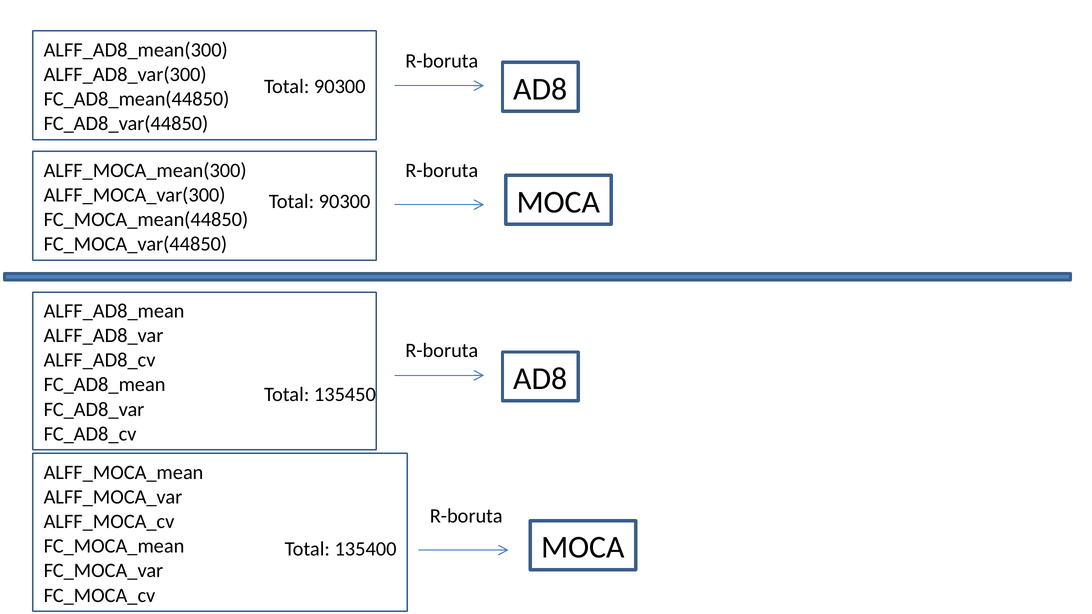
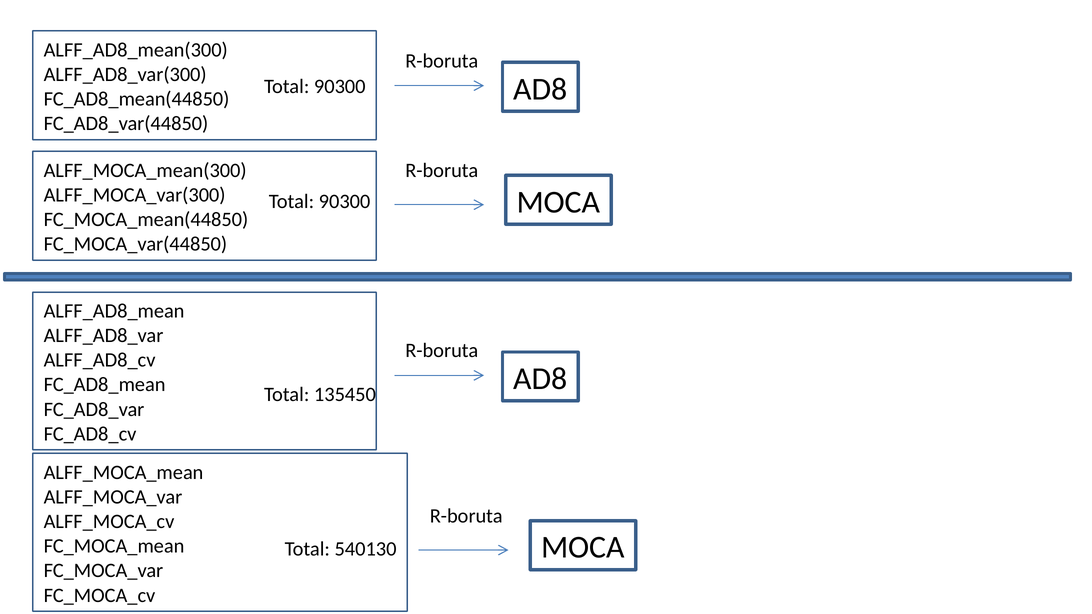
135400: 135400 -> 540130 (366, 549)
